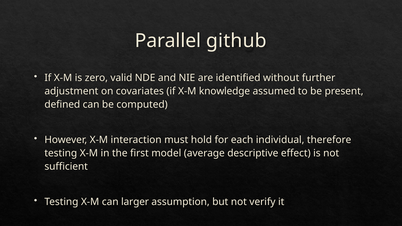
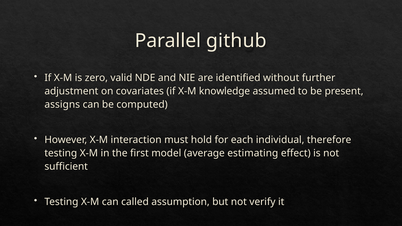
defined: defined -> assigns (62, 104)
descriptive: descriptive -> estimating (253, 153)
larger: larger -> called (135, 202)
